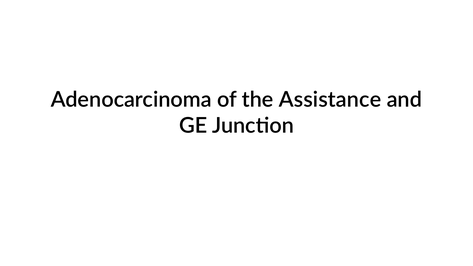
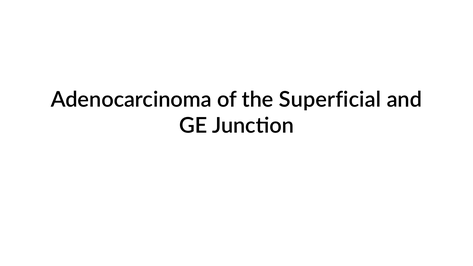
Assistance: Assistance -> Superficial (330, 100)
